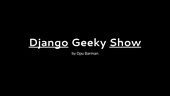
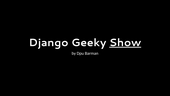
Django underline: present -> none (49, 42)
